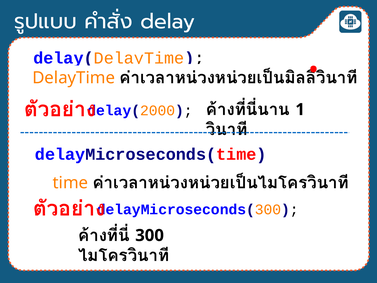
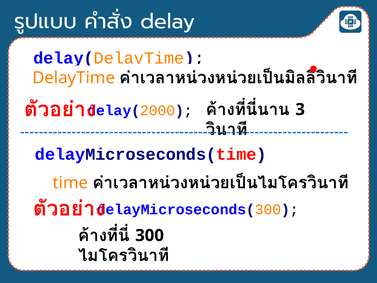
1: 1 -> 3 (300, 109)
